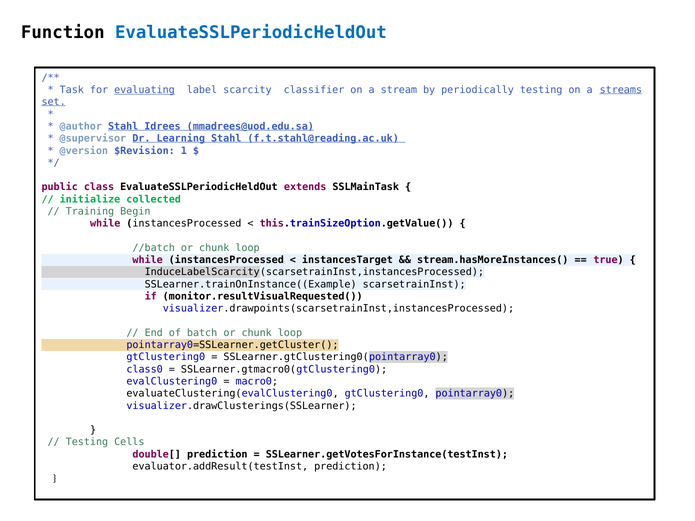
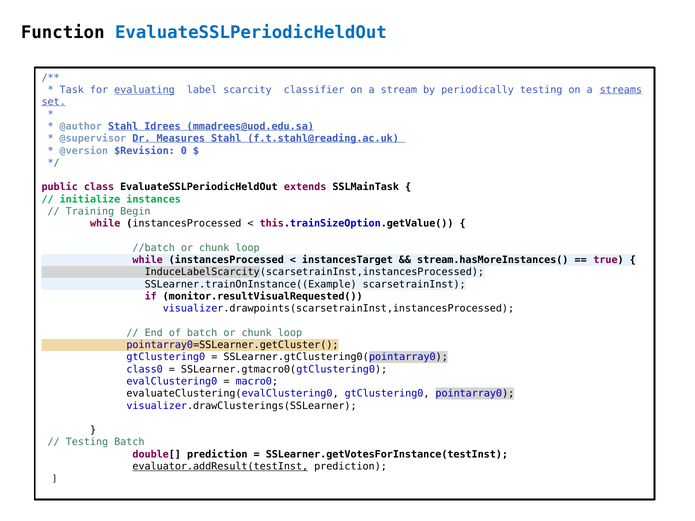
Learning: Learning -> Measures (181, 139)
1: 1 -> 0 (184, 151)
collected: collected -> instances (154, 199)
Testing Cells: Cells -> Batch (129, 442)
evaluator.addResult(testInst underline: none -> present (220, 467)
